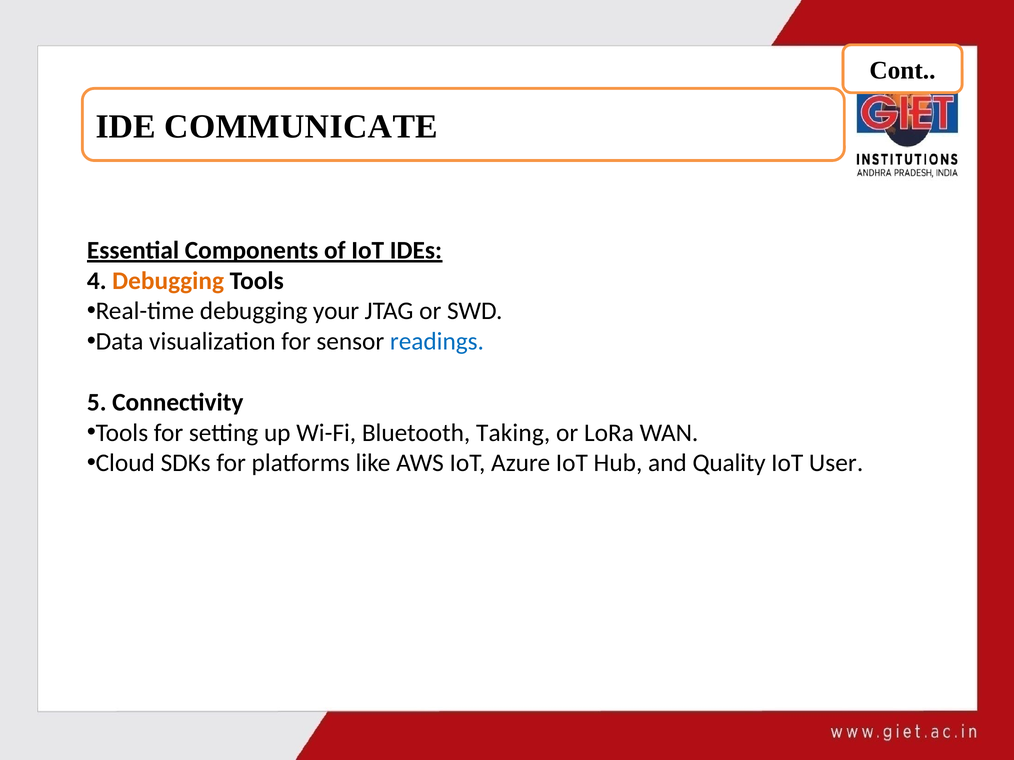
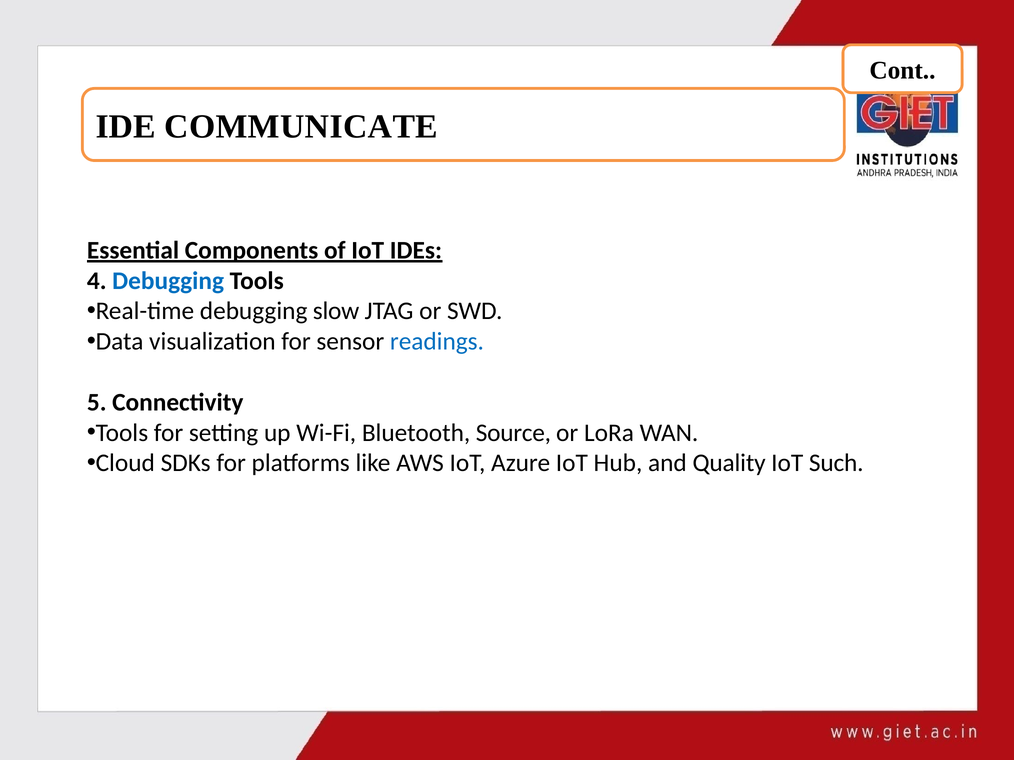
Debugging colour: orange -> blue (168, 281)
your: your -> slow (336, 311)
Taking: Taking -> Source (513, 433)
User: User -> Such (836, 463)
